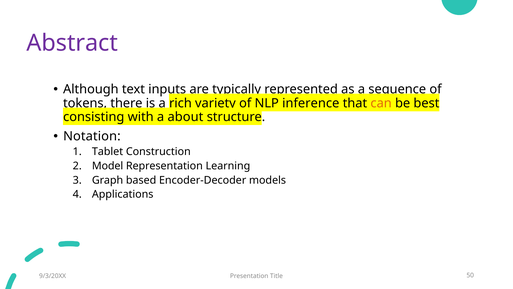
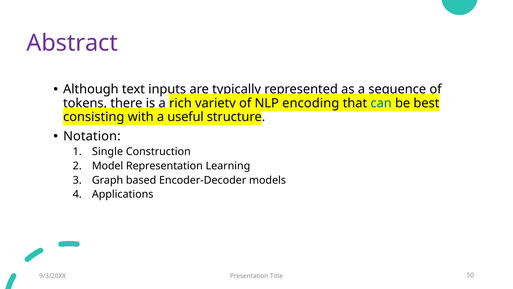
inference: inference -> encoding (311, 103)
can colour: orange -> blue (381, 103)
about: about -> useful (186, 117)
Tablet: Tablet -> Single (107, 151)
